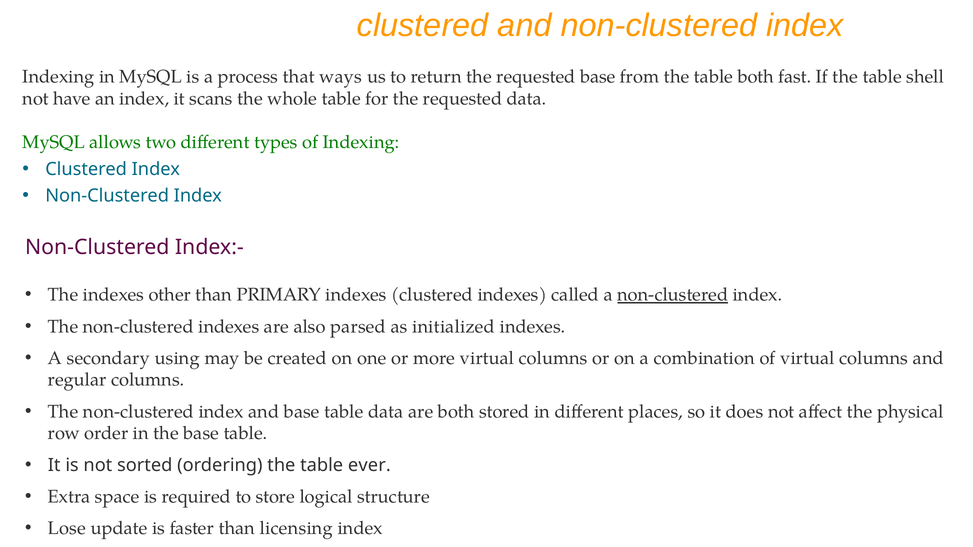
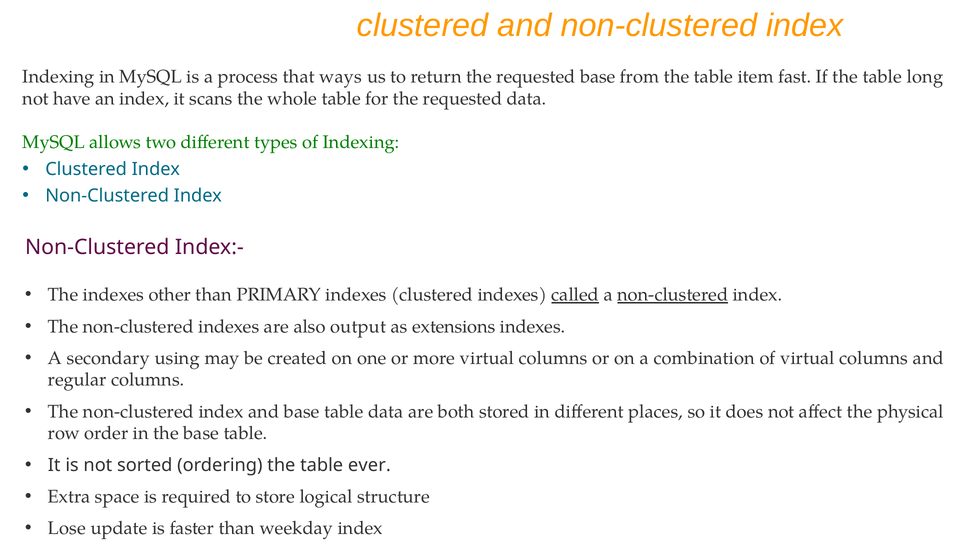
table both: both -> item (756, 77)
shell: shell -> long (925, 77)
called underline: none -> present (575, 295)
parsed: parsed -> output (358, 327)
initialized: initialized -> extensions (454, 327)
licensing: licensing -> weekday (296, 528)
